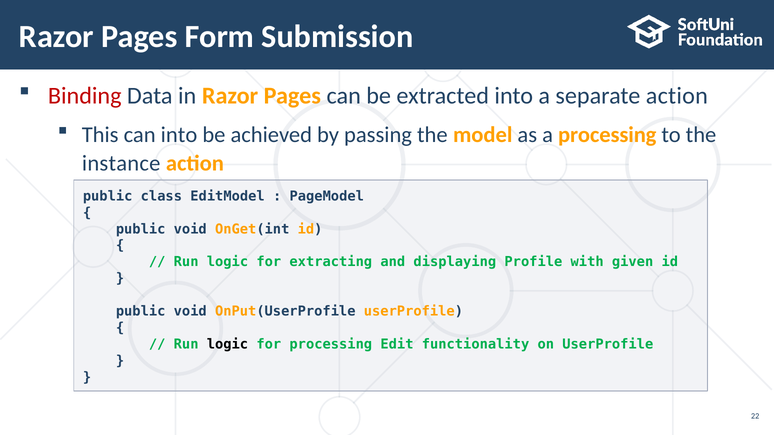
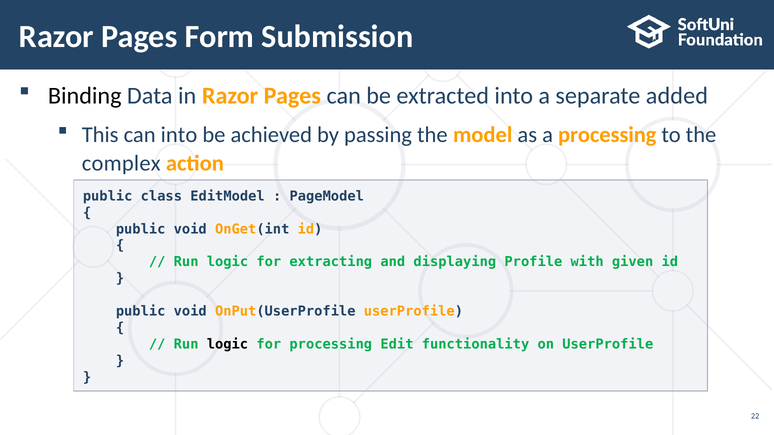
Binding colour: red -> black (85, 96)
separate action: action -> added (677, 96)
instance: instance -> complex (121, 163)
